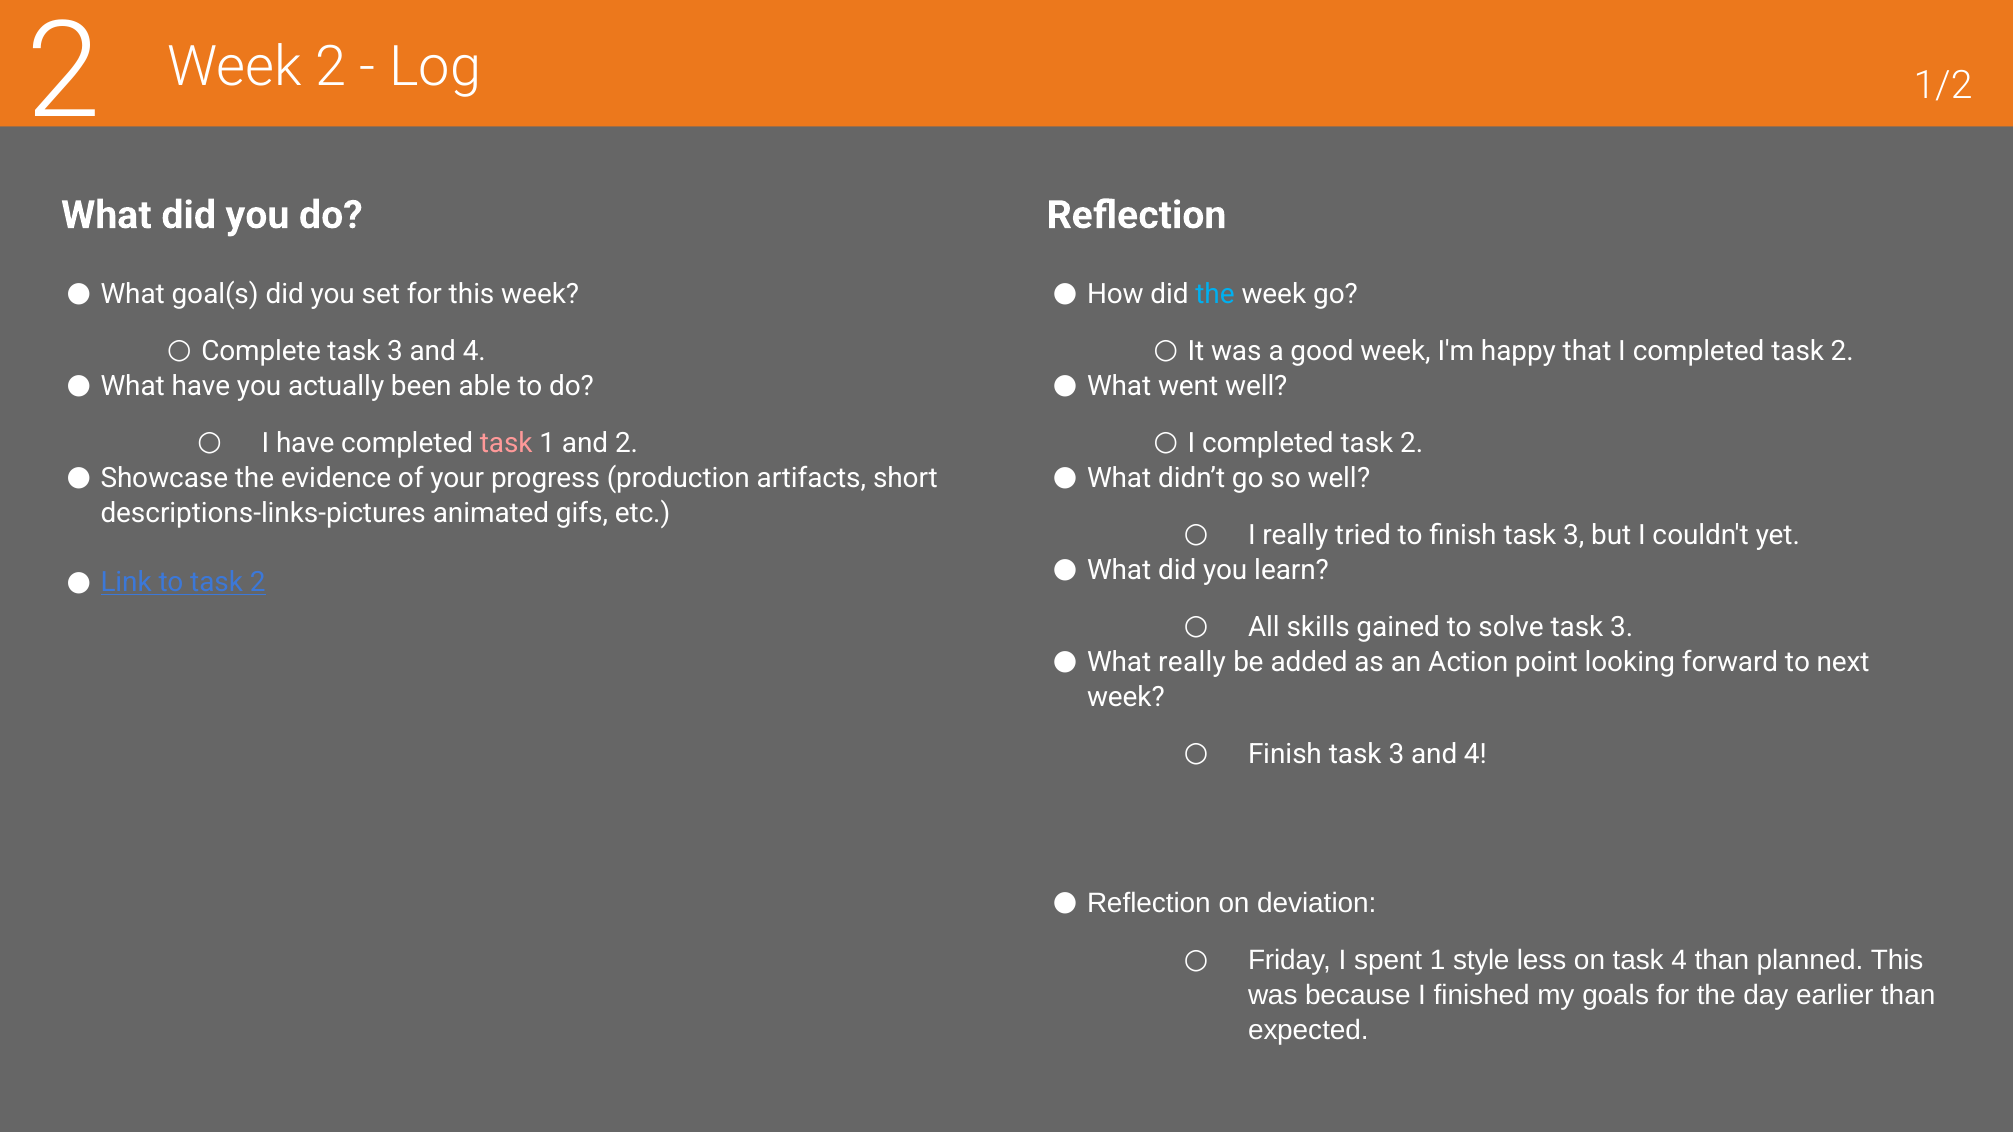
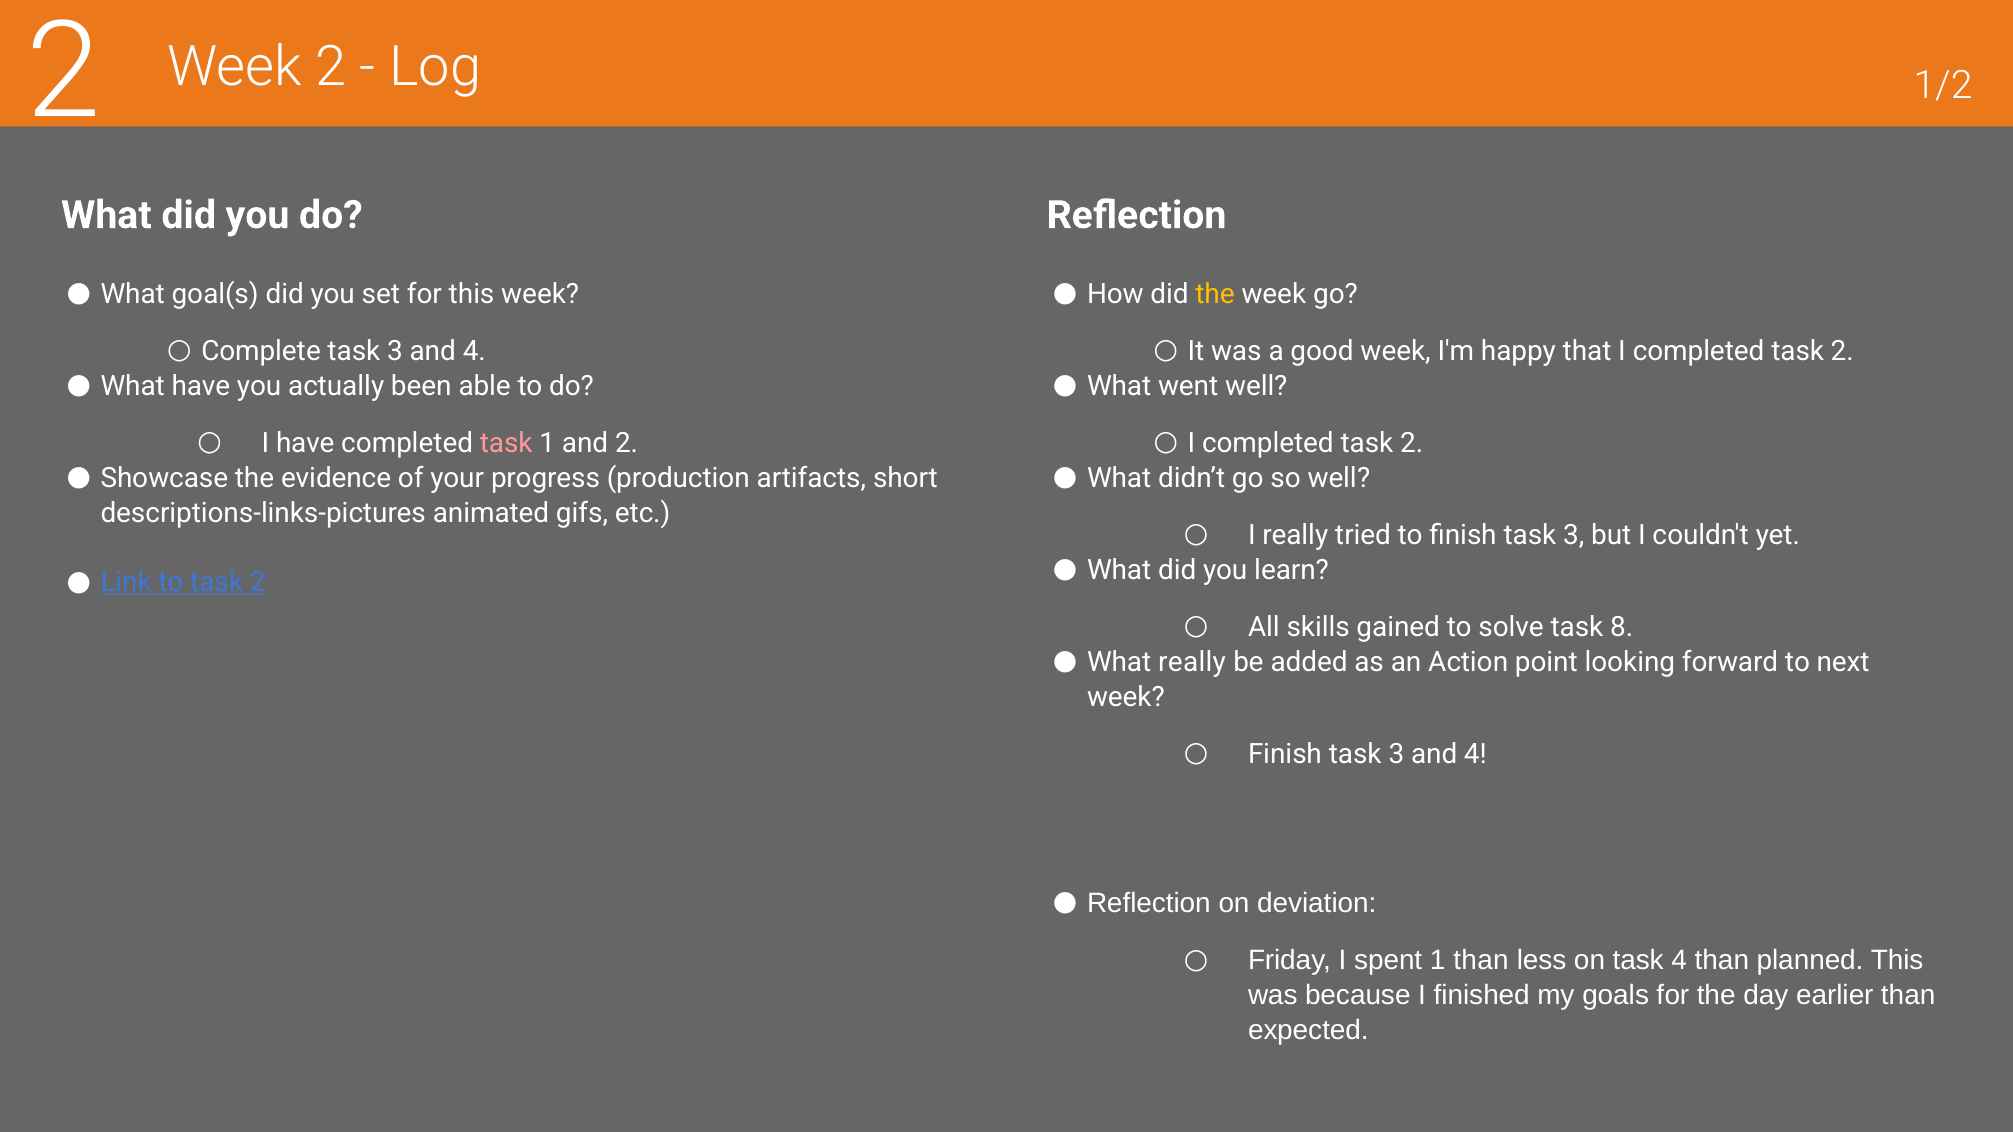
the colour: light blue -> yellow (1215, 294)
solve task 3: 3 -> 8 (1622, 627)
1 style: style -> than (1481, 961)
